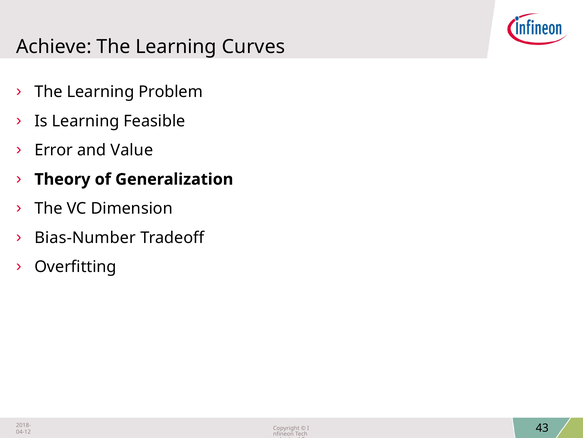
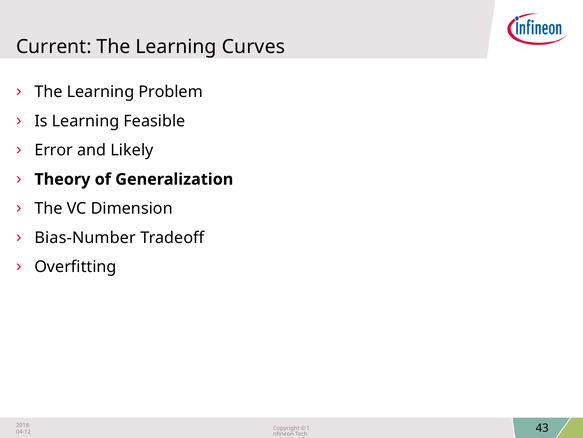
Achieve: Achieve -> Current (54, 47)
Value: Value -> Likely (132, 150)
